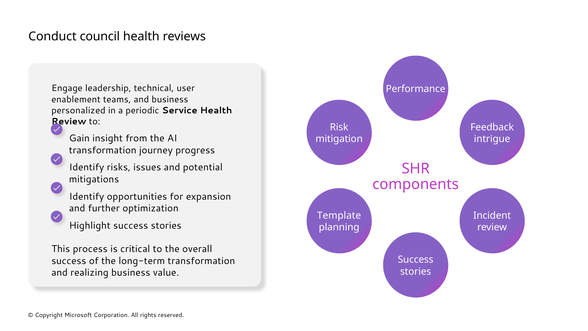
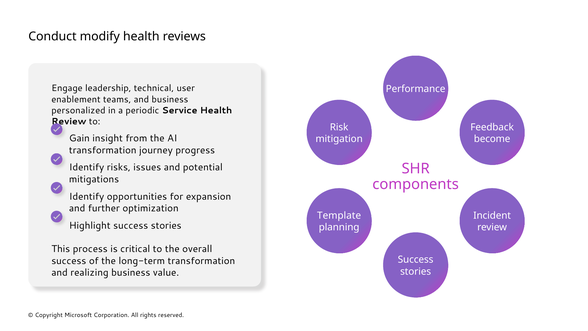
council: council -> modify (100, 36)
intrigue: intrigue -> become (492, 139)
